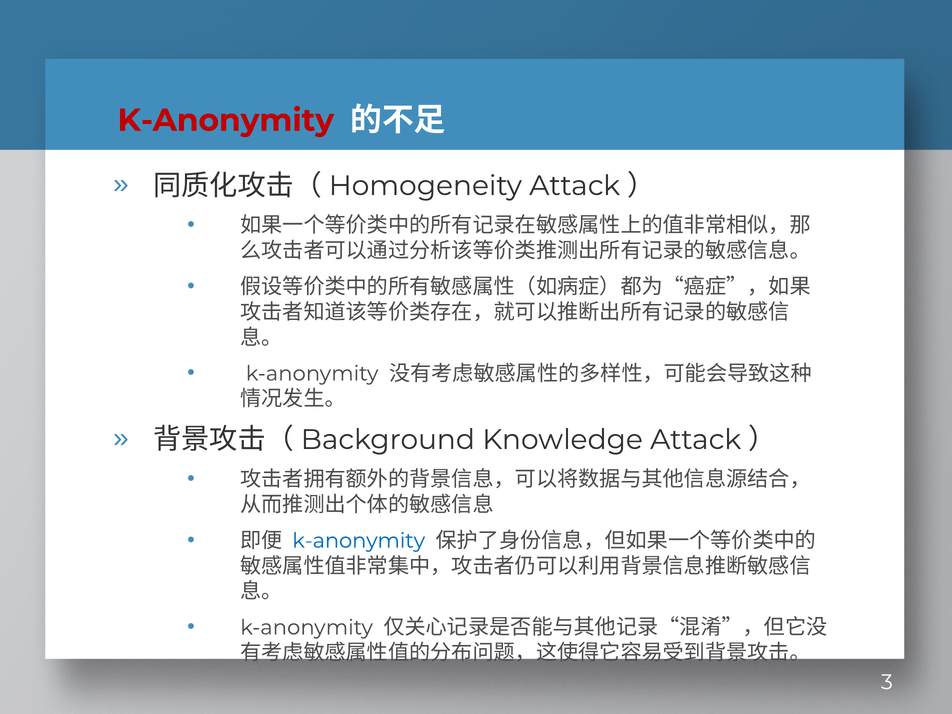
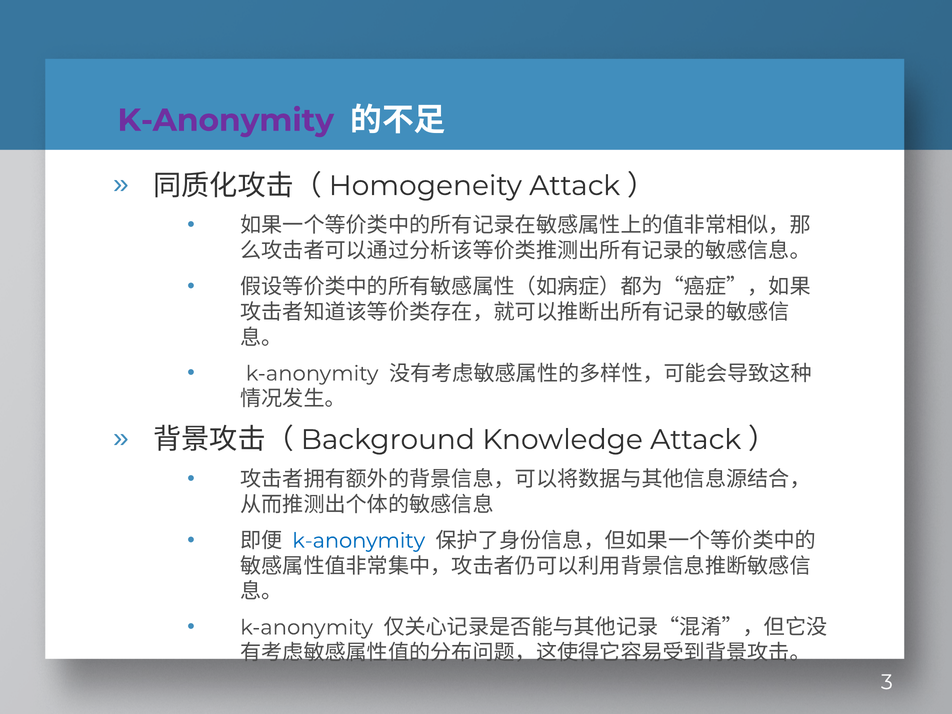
K-Anonymity colour: red -> purple (226, 120)
